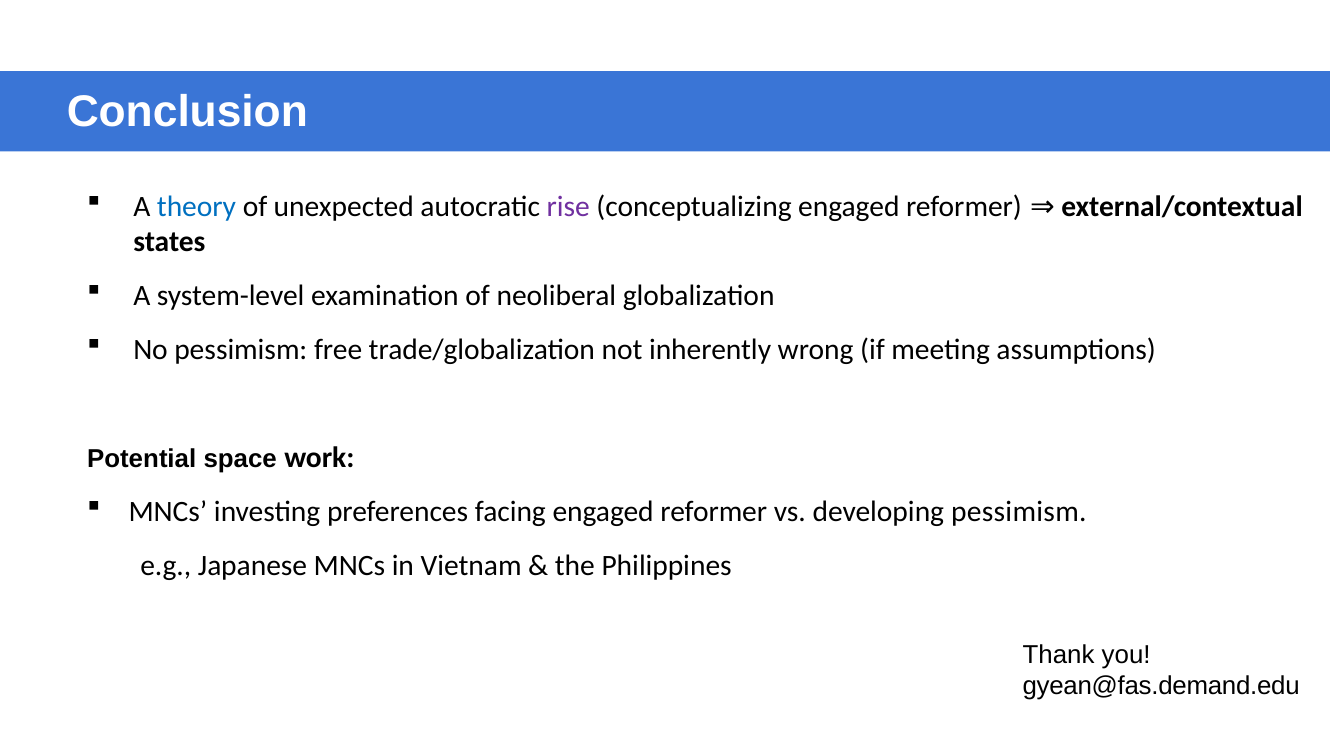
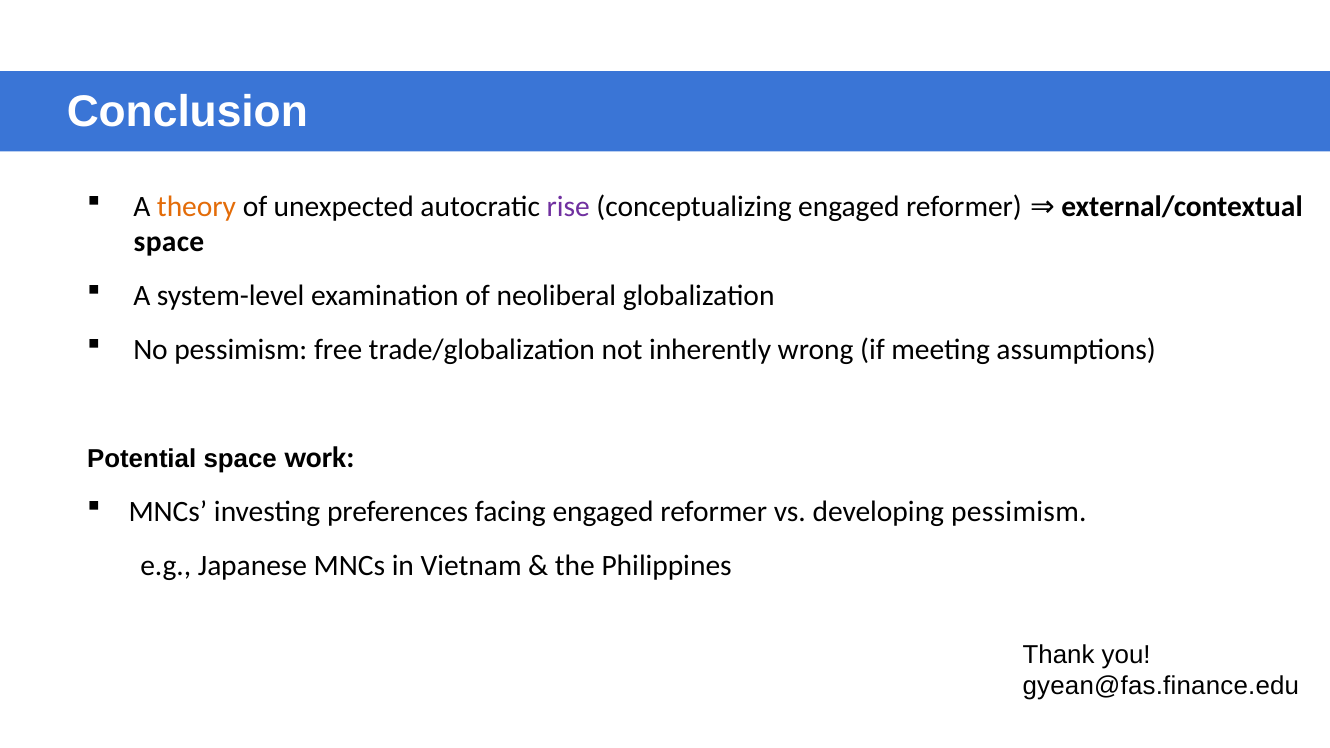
theory colour: blue -> orange (196, 206)
states: states -> space (169, 242)
gyean@fas.demand.edu: gyean@fas.demand.edu -> gyean@fas.finance.edu (1161, 686)
